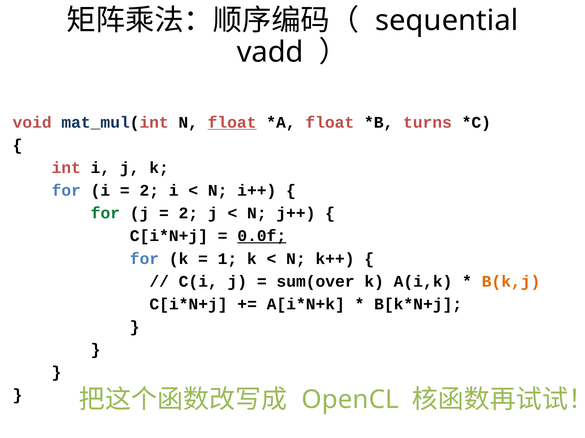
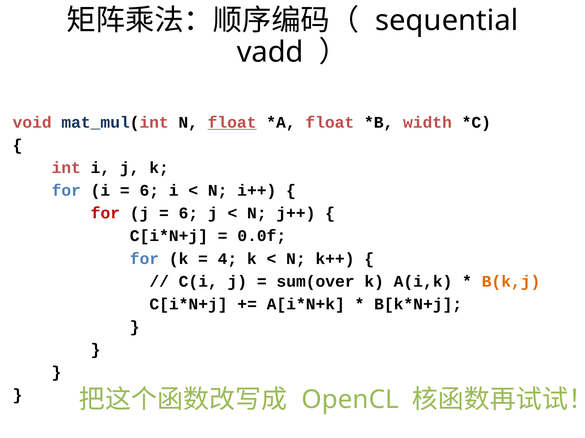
turns: turns -> width (428, 123)
2: 2 -> 6 (149, 191)
for colour: green -> red (105, 214)
2: 2 -> 6 (188, 214)
0.0f underline: present -> none (262, 236)
1: 1 -> 4 (227, 259)
